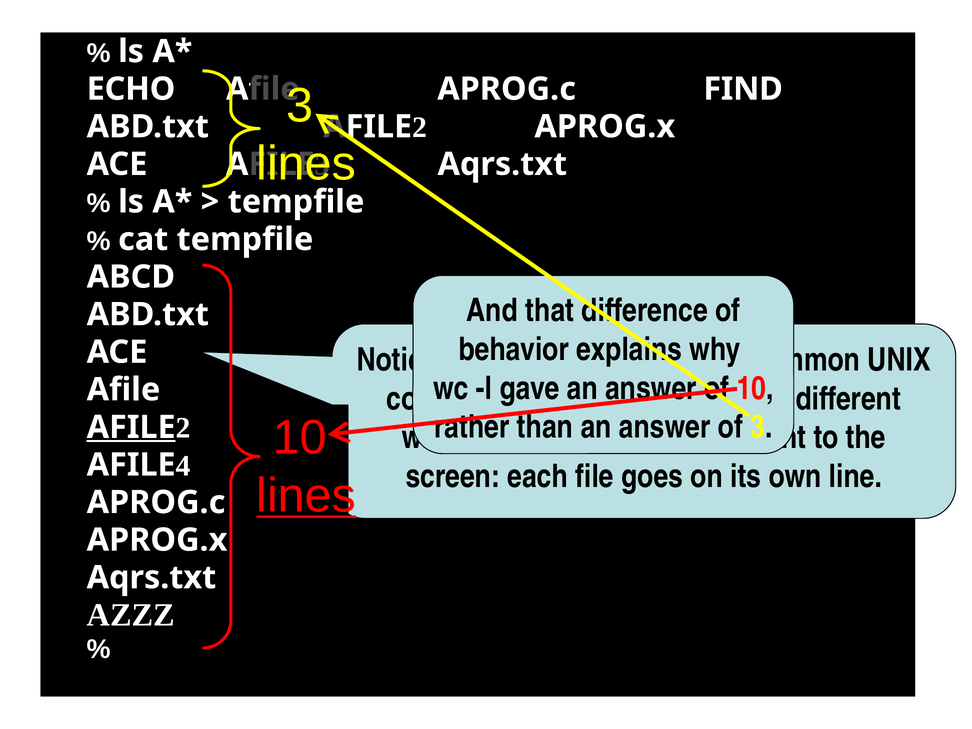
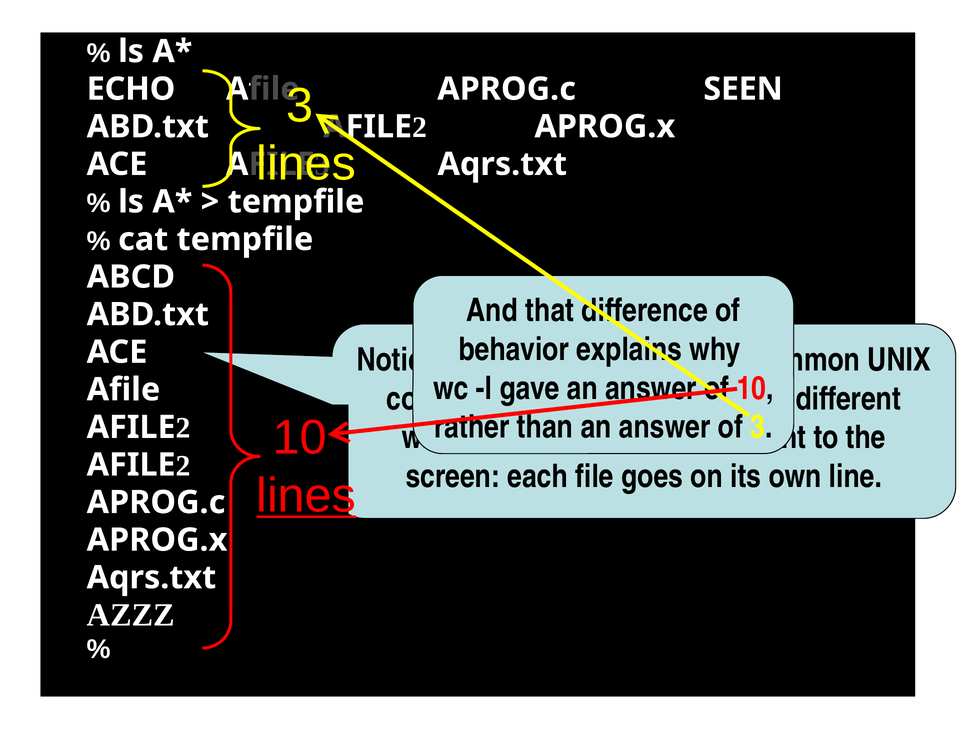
FIND: FIND -> SEEN (743, 89)
AFILE underline: present -> none (131, 427)
4: 4 -> 2 (183, 466)
